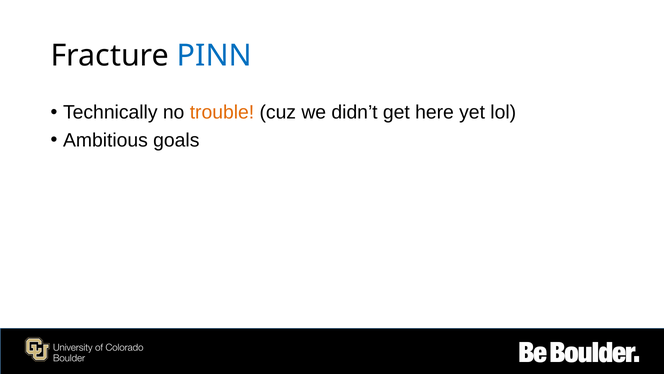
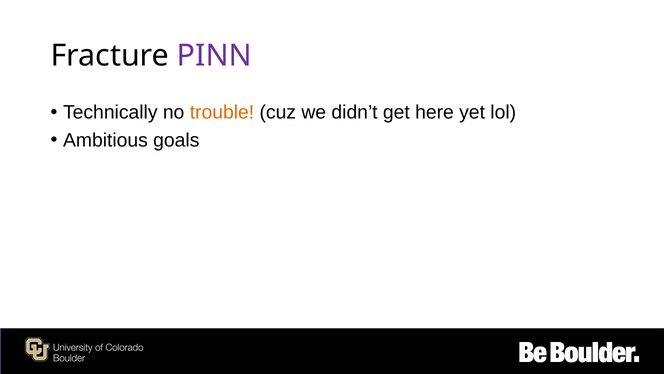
PINN colour: blue -> purple (214, 56)
